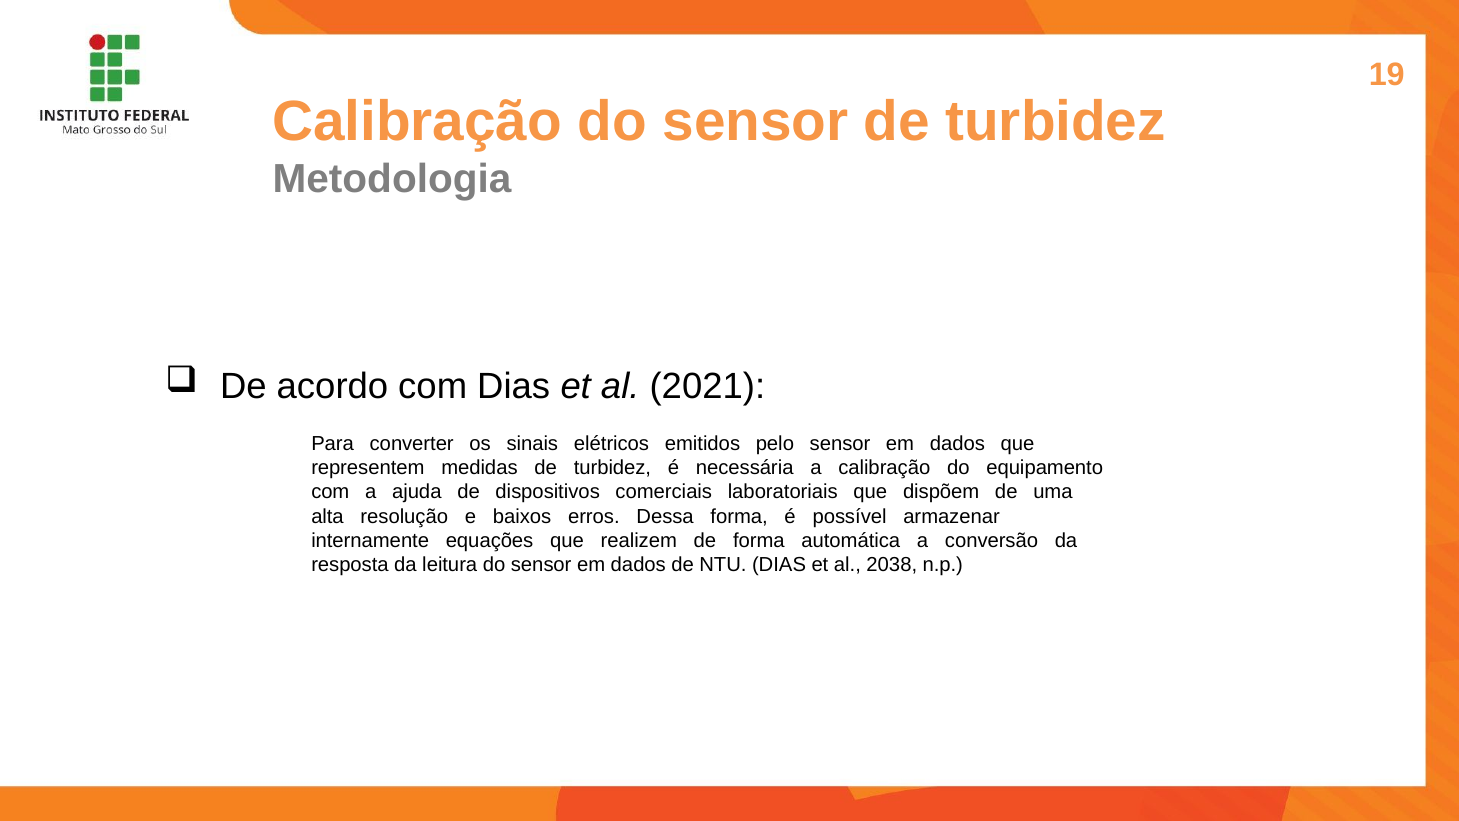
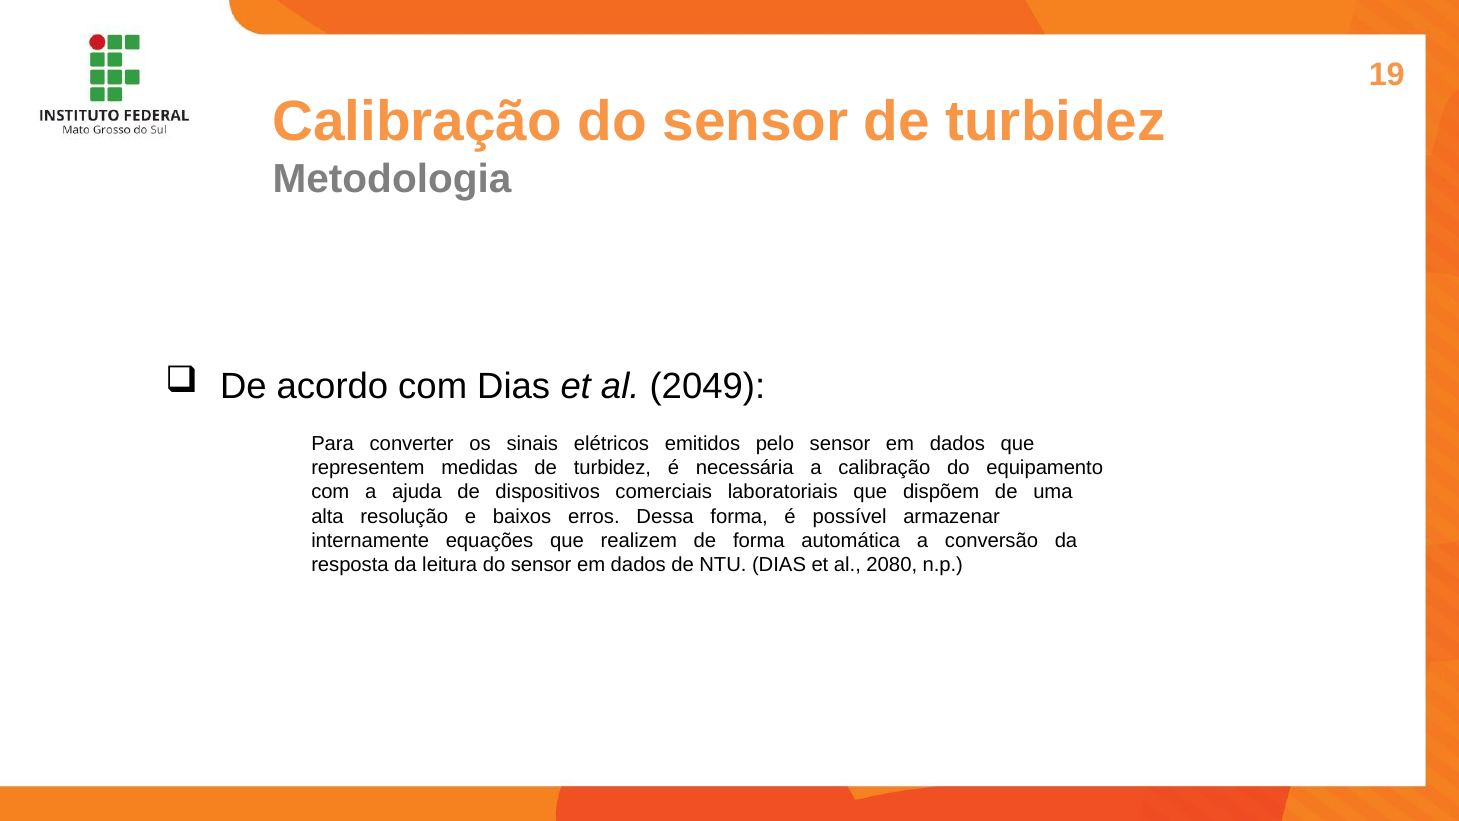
2021: 2021 -> 2049 (707, 386)
2038: 2038 -> 2080 (892, 565)
